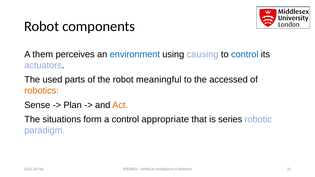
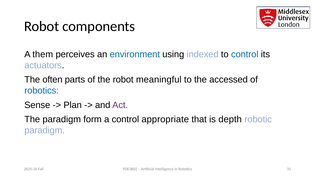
causing: causing -> indexed (203, 54)
used: used -> often (52, 80)
robotics colour: orange -> blue (42, 91)
Act colour: orange -> purple (120, 105)
The situations: situations -> paradigm (62, 119)
series: series -> depth (230, 119)
